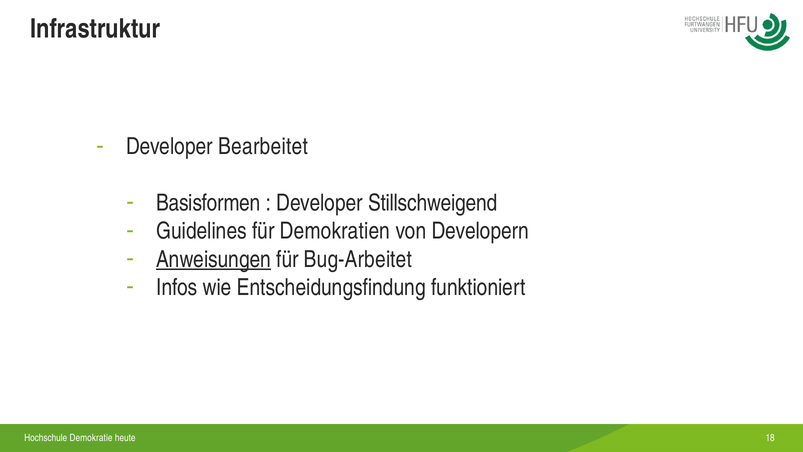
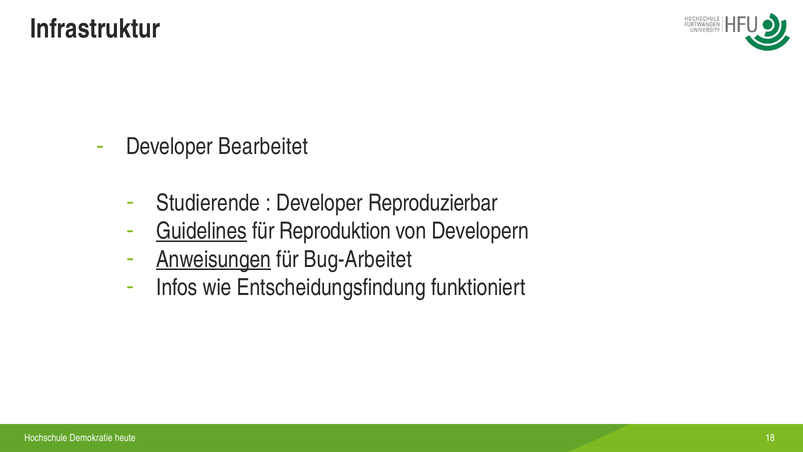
Basisformen: Basisformen -> Studierende (208, 203)
Stillschweigend: Stillschweigend -> Reproduzierbar (433, 203)
Guidelines underline: none -> present (202, 231)
Demokratien: Demokratien -> Reproduktion (335, 231)
